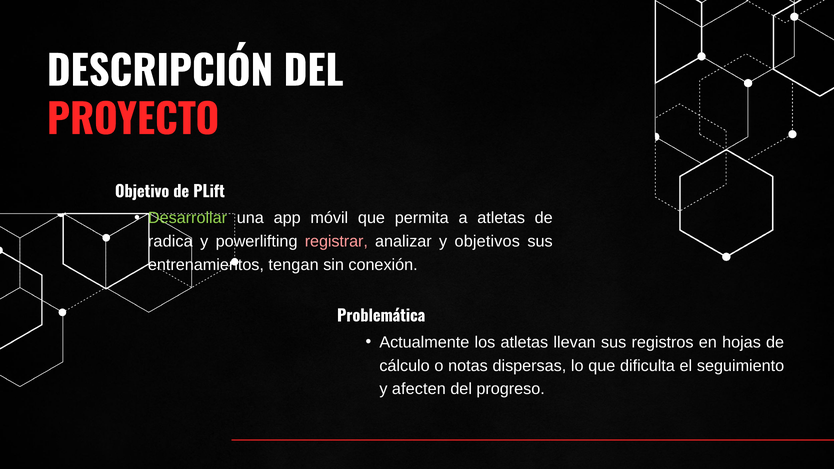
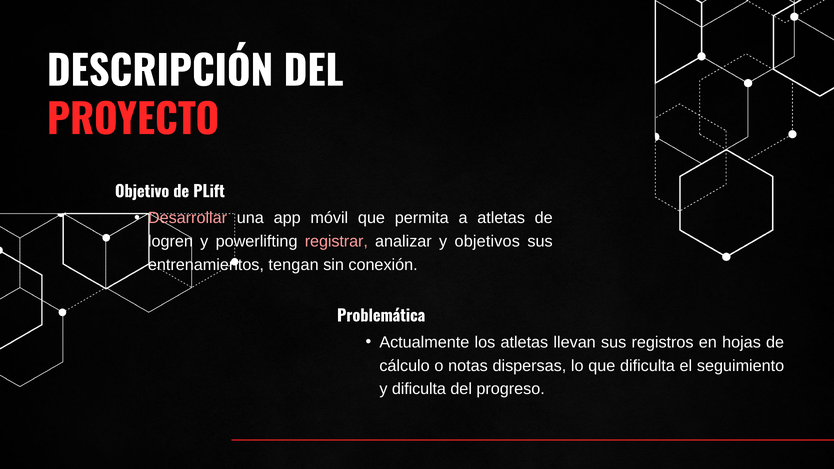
Desarrollar colour: light green -> pink (188, 218)
radica: radica -> logren (170, 241)
y afecten: afecten -> dificulta (419, 389)
